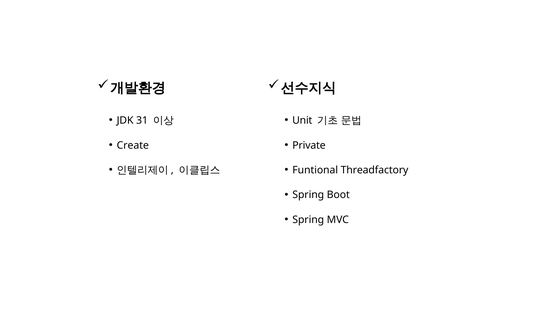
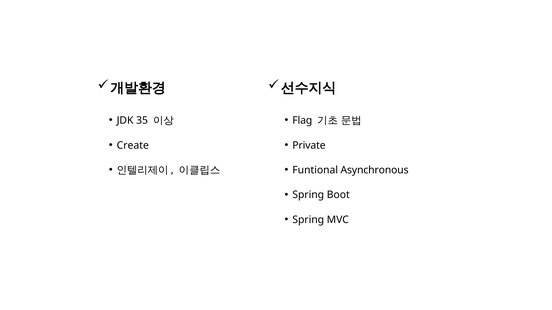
31: 31 -> 35 (142, 121)
Unit: Unit -> Flag (302, 121)
Threadfactory: Threadfactory -> Asynchronous (375, 170)
